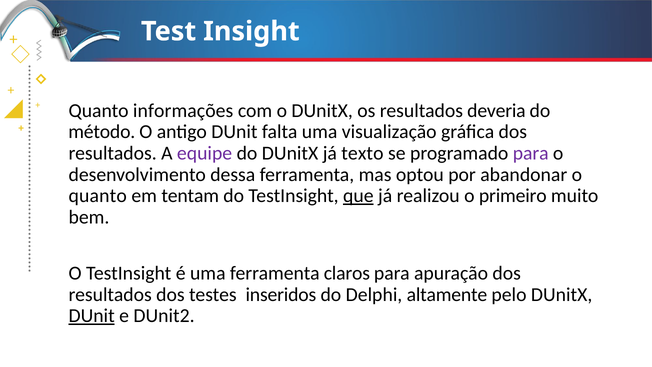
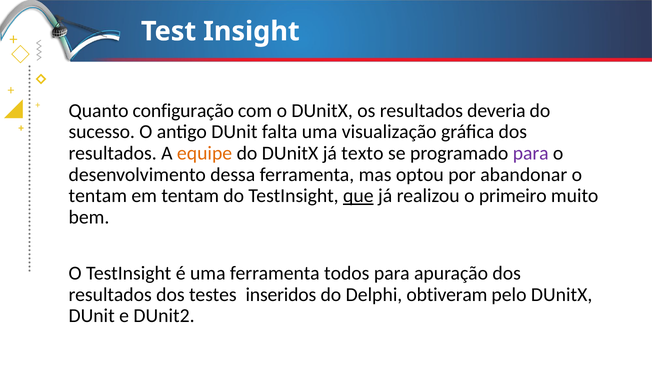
informações: informações -> configuração (183, 111)
método: método -> sucesso (102, 132)
equipe colour: purple -> orange (205, 153)
quanto: quanto -> tentam (98, 196)
claros: claros -> todos (347, 273)
altamente: altamente -> obtiveram (447, 294)
DUnit underline: present -> none (92, 316)
